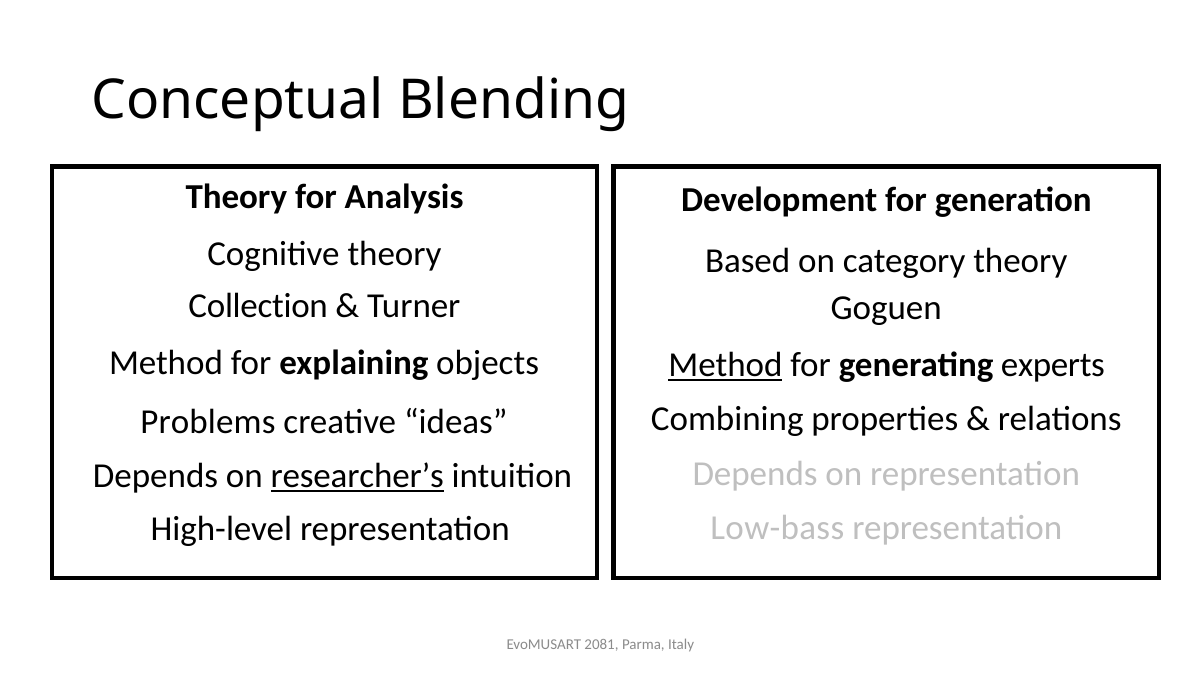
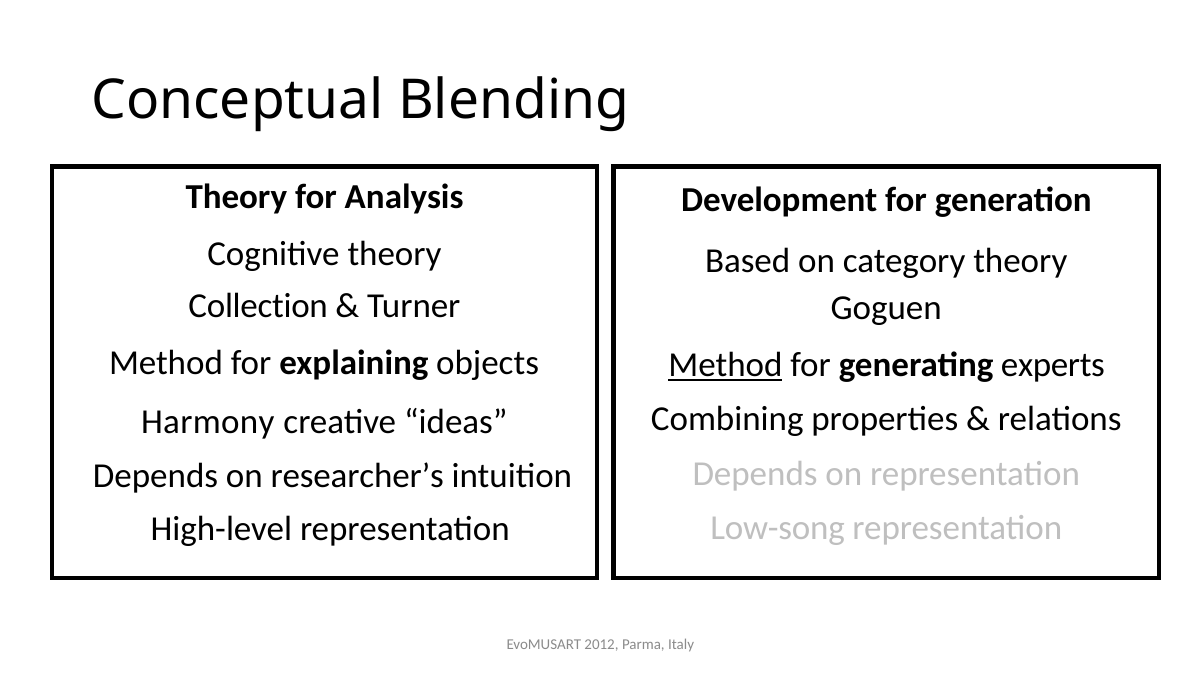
Problems: Problems -> Harmony (208, 422)
researcher’s underline: present -> none (357, 476)
Low-bass: Low-bass -> Low-song (778, 528)
2081: 2081 -> 2012 (602, 645)
